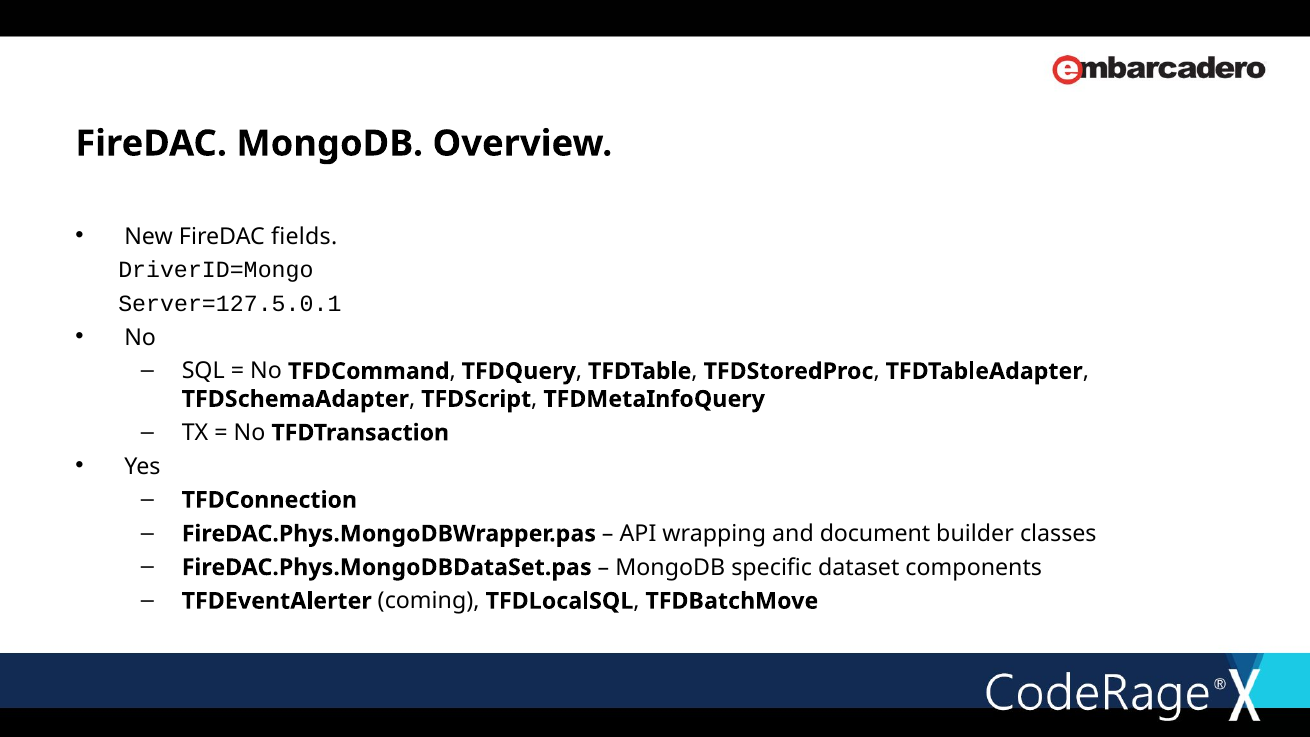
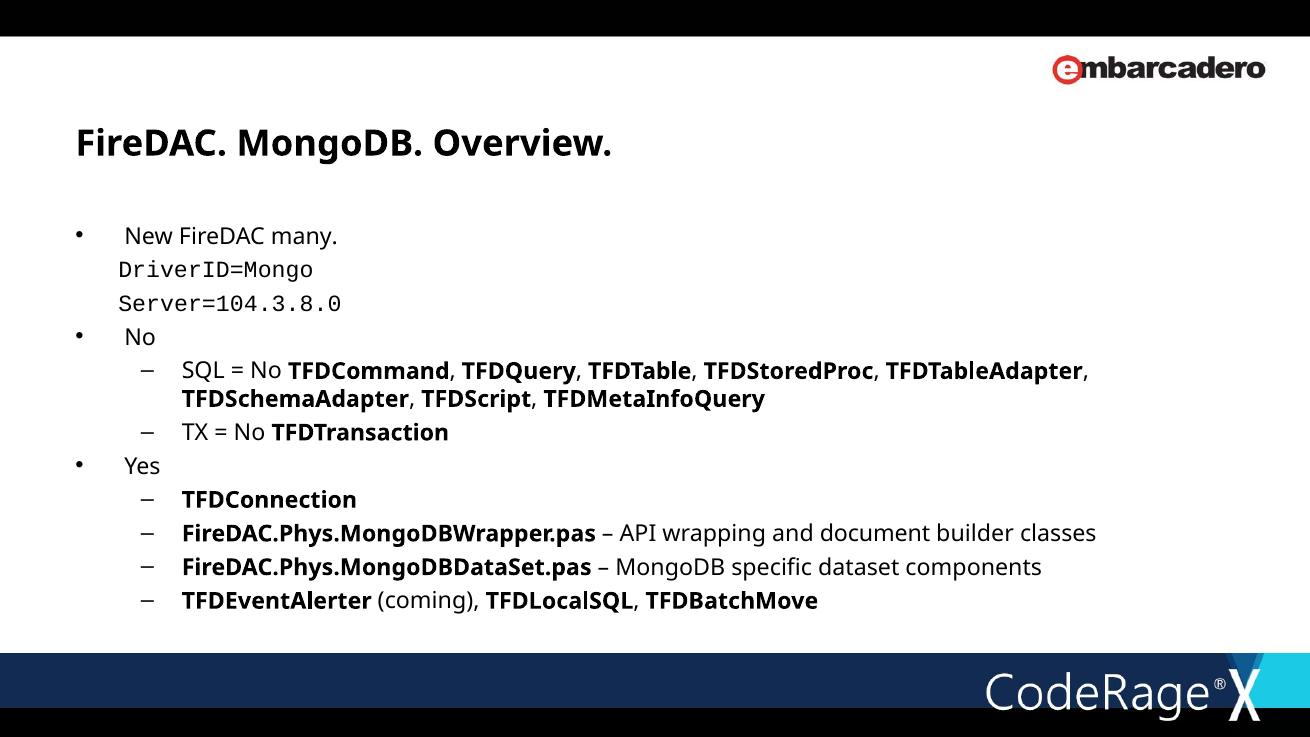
fields: fields -> many (304, 237)
Server=127.5.0.1: Server=127.5.0.1 -> Server=104.3.8.0 (230, 304)
